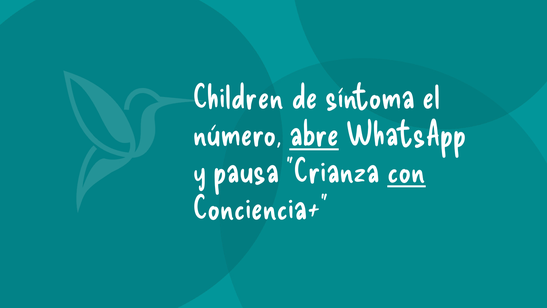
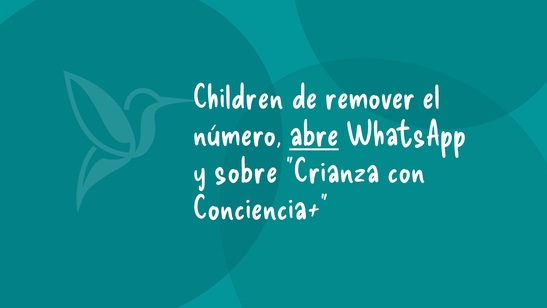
síntoma: síntoma -> remover (370, 97)
pausa: pausa -> sobre (246, 171)
con underline: present -> none (407, 171)
